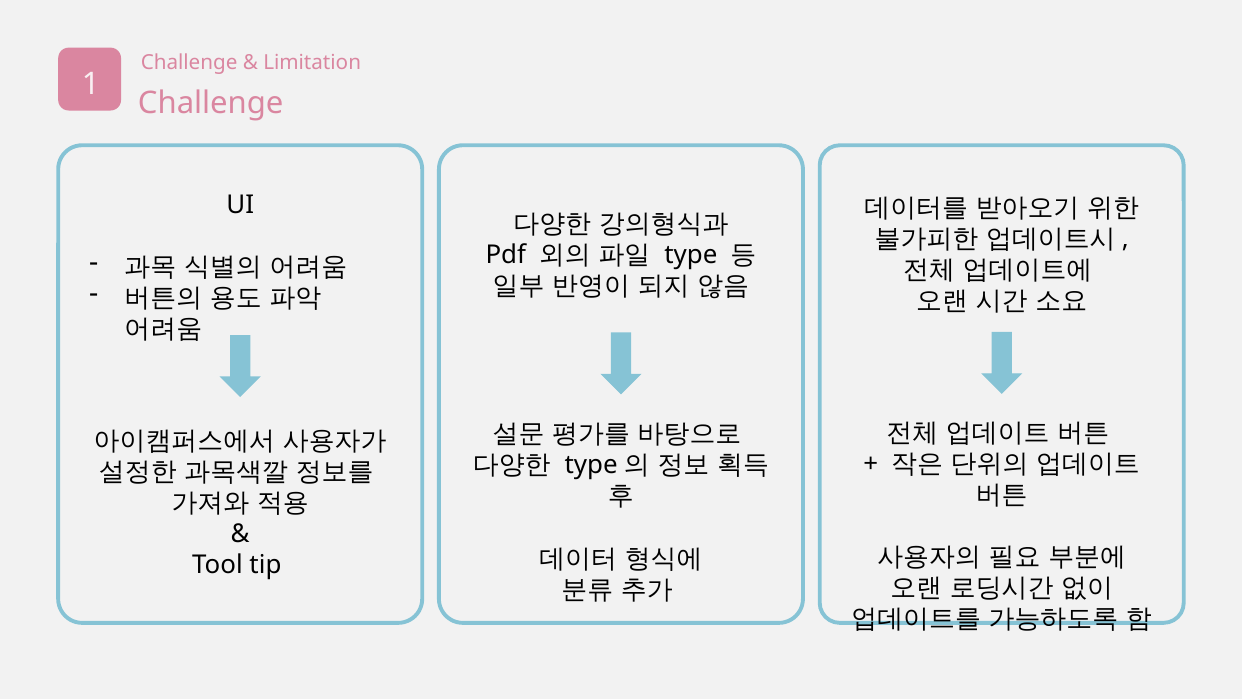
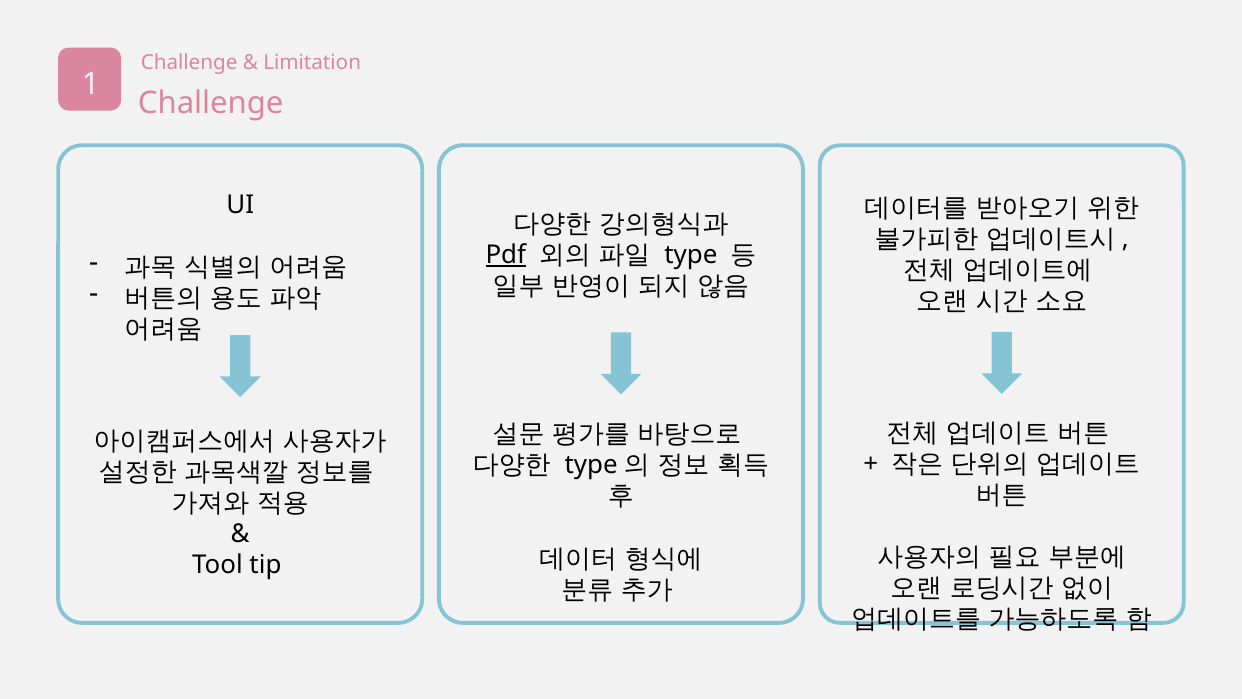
Pdf underline: none -> present (506, 255)
